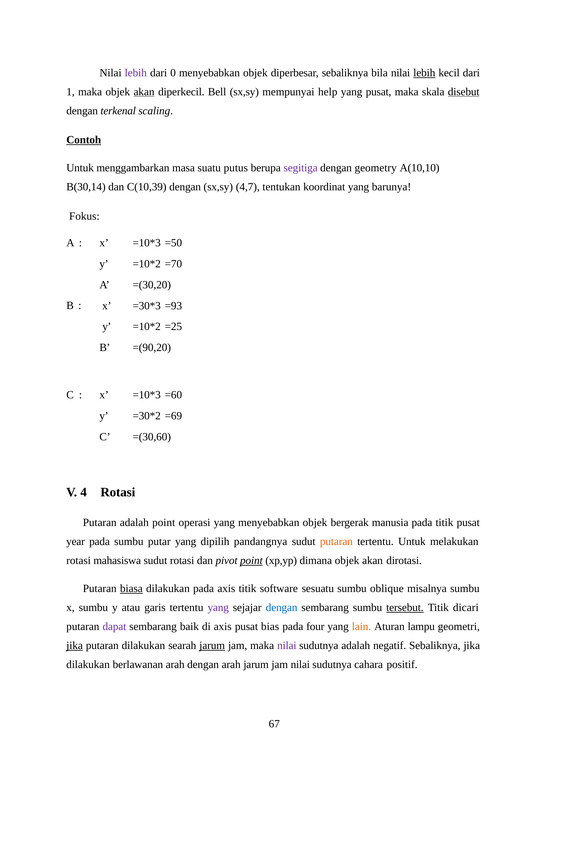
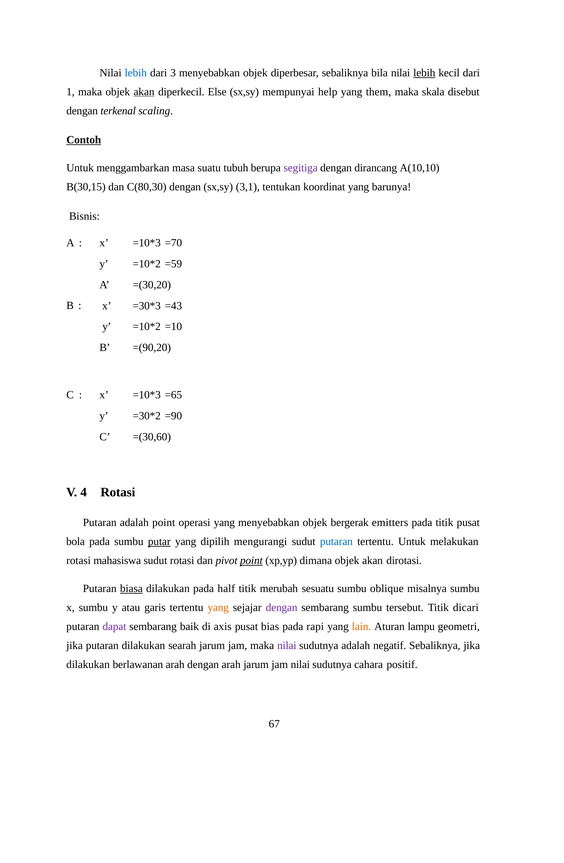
lebih colour: purple -> blue (136, 73)
0: 0 -> 3 (173, 73)
Bell: Bell -> Else (217, 92)
yang pusat: pusat -> them (378, 92)
disebut underline: present -> none (464, 92)
putus: putus -> tubuh (236, 168)
geometry: geometry -> dirancang (376, 168)
B(30,14: B(30,14 -> B(30,15 (86, 187)
C(10,39: C(10,39 -> C(80,30 (147, 187)
4,7: 4,7 -> 3,1 (248, 187)
Fokus: Fokus -> Bisnis (84, 216)
=50: =50 -> =70 (173, 243)
=70: =70 -> =59 (173, 264)
=93: =93 -> =43 (173, 306)
=25: =25 -> =10 (173, 326)
=60: =60 -> =65 (173, 395)
=69: =69 -> =90 (173, 416)
manusia: manusia -> emitters (390, 522)
year: year -> bola (76, 541)
putar underline: none -> present (159, 541)
pandangnya: pandangnya -> mengurangi (261, 541)
putaran colour: orange -> blue (336, 541)
pada axis: axis -> half (226, 588)
software: software -> merubah (279, 588)
yang colour: purple -> orange (218, 607)
dengan colour: blue -> purple (282, 607)
tersebut underline: present -> none (405, 607)
four: four -> rapi (315, 626)
jika underline: present -> none (75, 645)
jarum underline: present -> none (212, 645)
